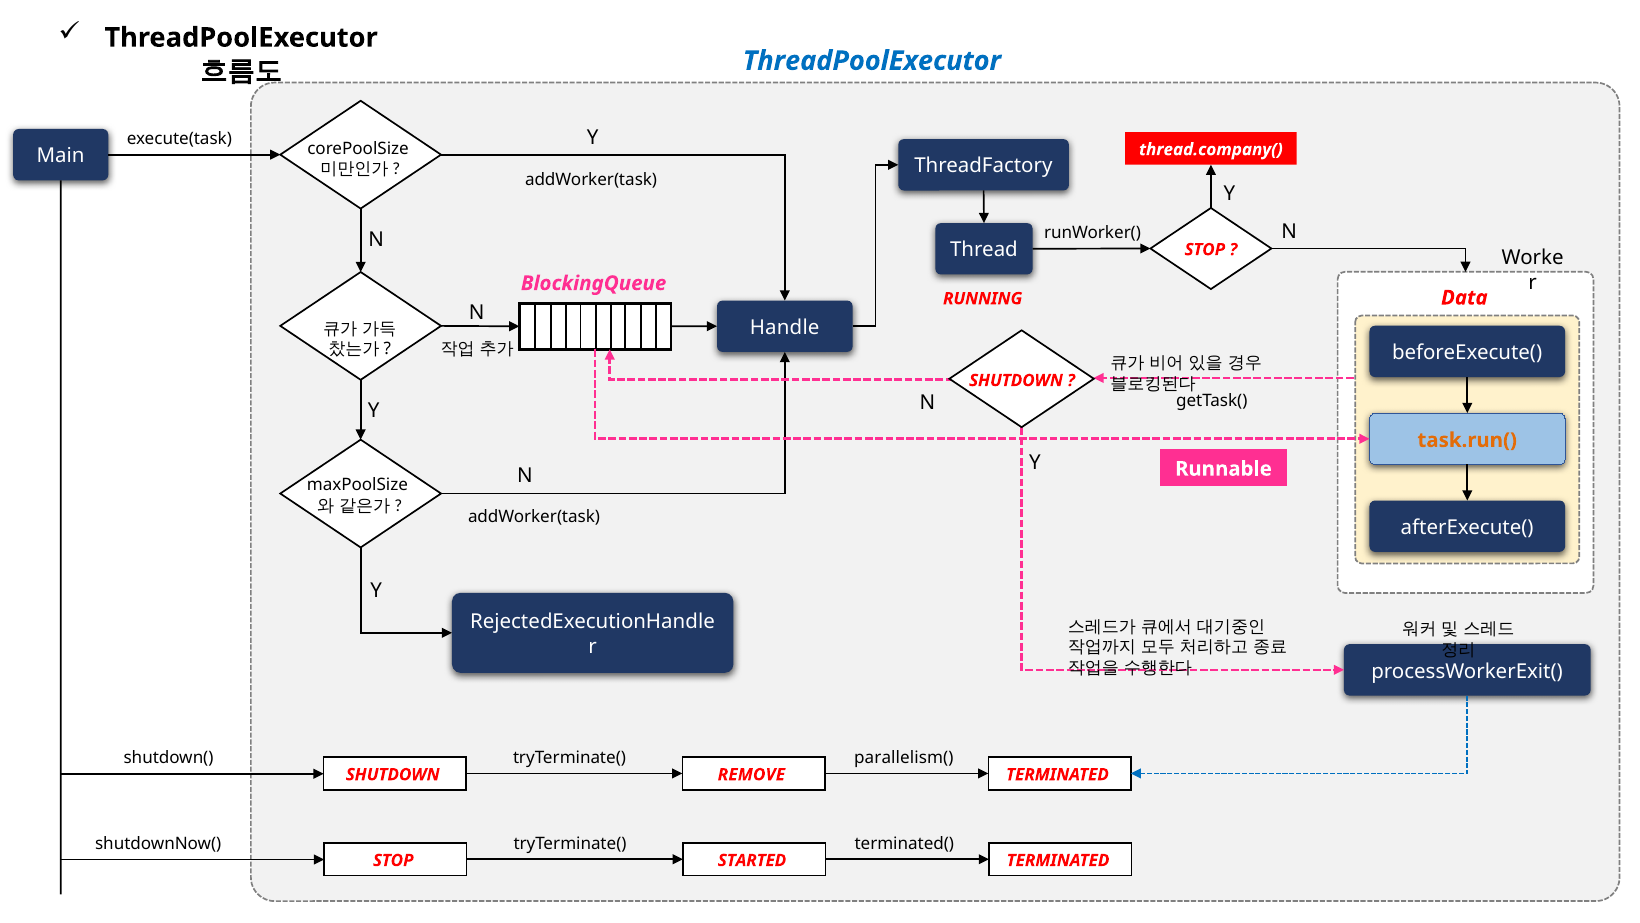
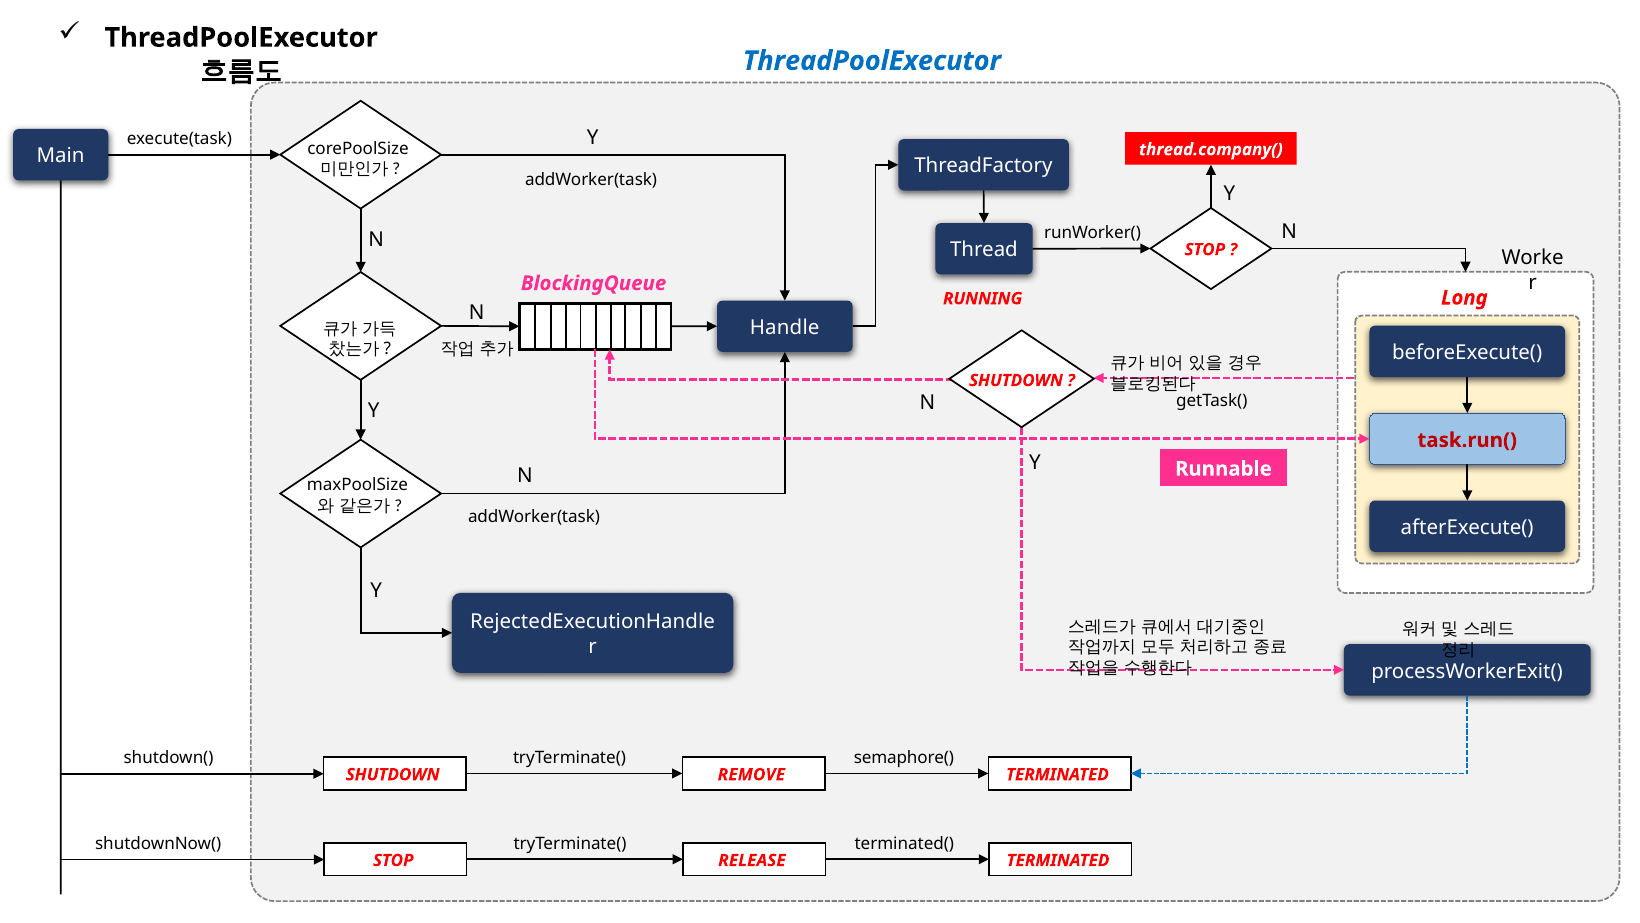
Data: Data -> Long (1464, 298)
task.run( colour: orange -> red (1467, 440)
parallelism(: parallelism( -> semaphore( (904, 757)
STARTED: STARTED -> RELEASE (752, 860)
